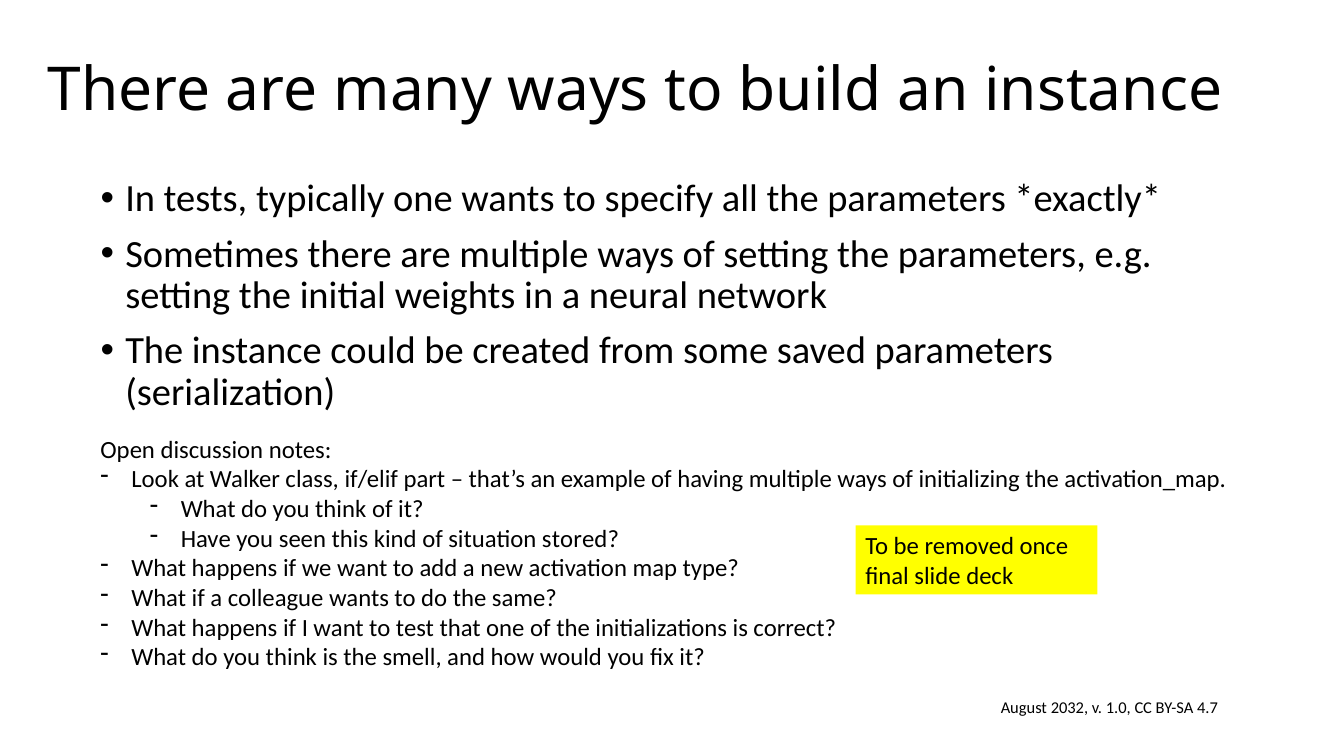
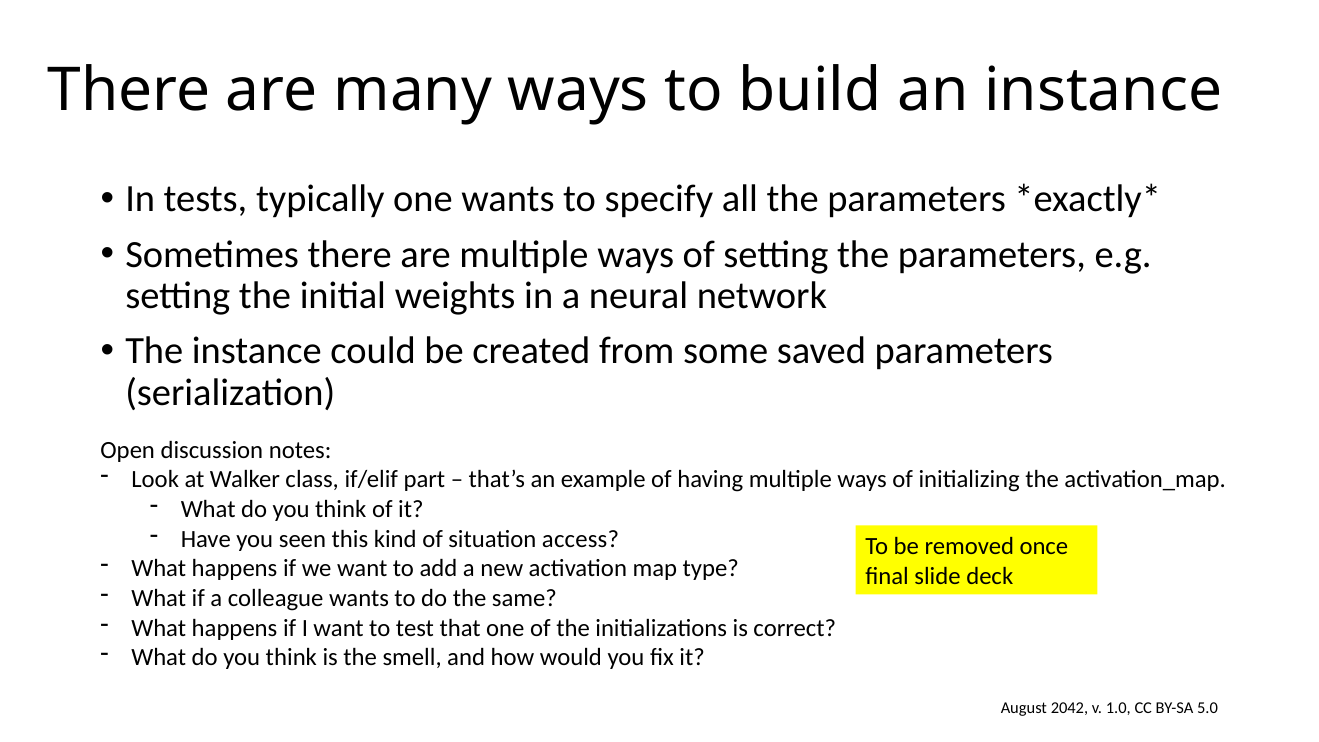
stored: stored -> access (580, 539)
2032: 2032 -> 2042 (1069, 708)
4.7: 4.7 -> 5.0 (1207, 708)
